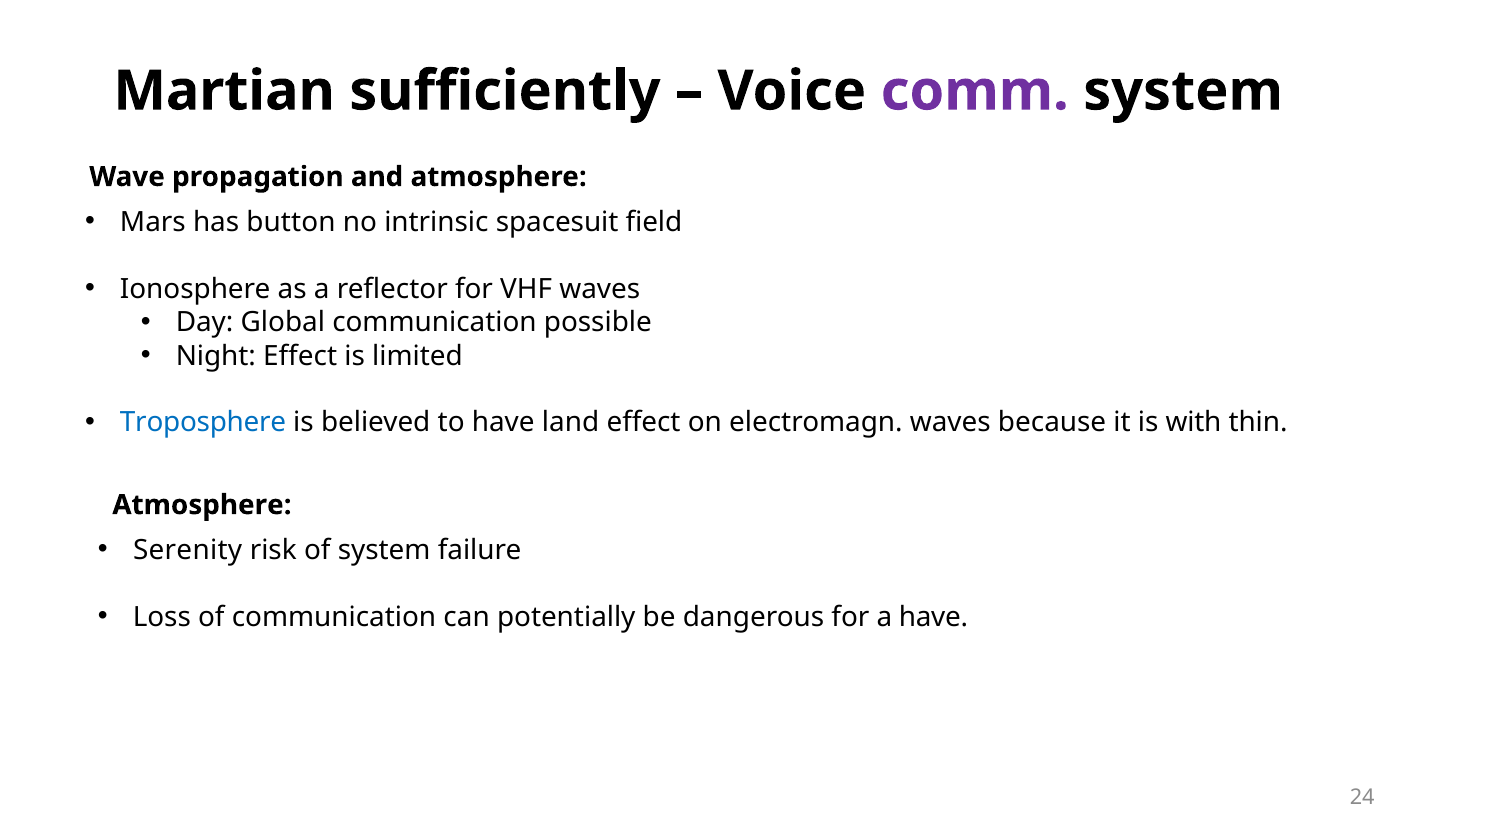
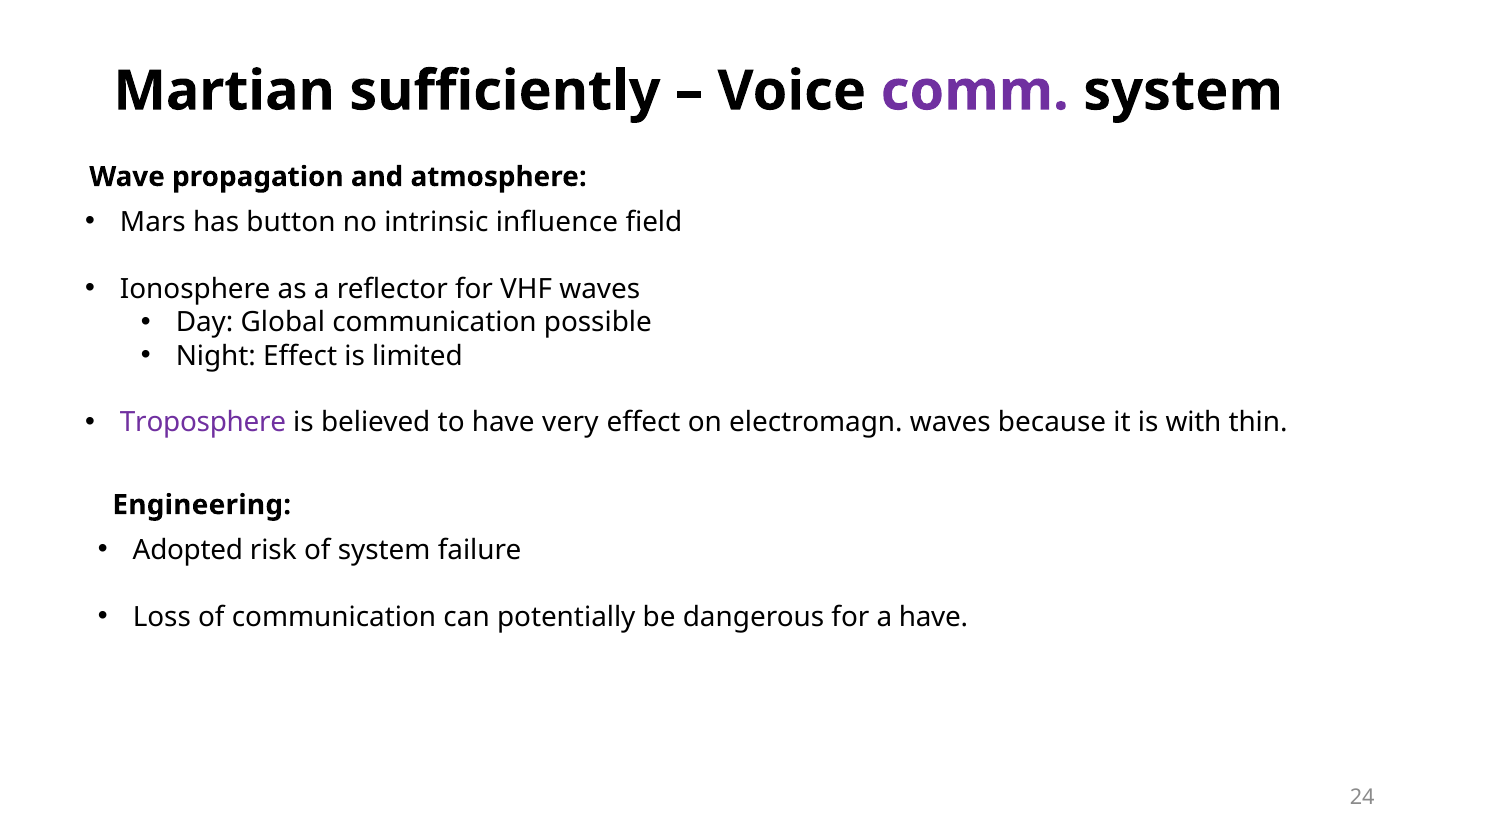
spacesuit: spacesuit -> influence (557, 222)
Troposphere colour: blue -> purple (203, 423)
land: land -> very (570, 423)
Atmosphere: Atmosphere -> Engineering (202, 505)
Serenity: Serenity -> Adopted (188, 550)
